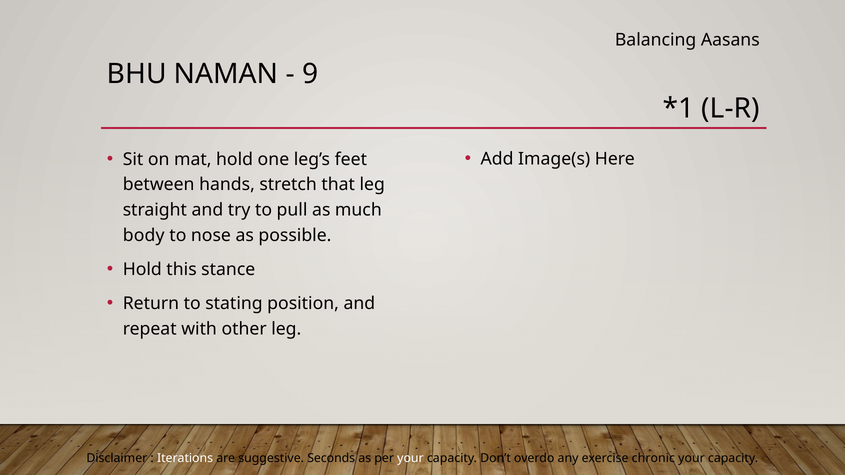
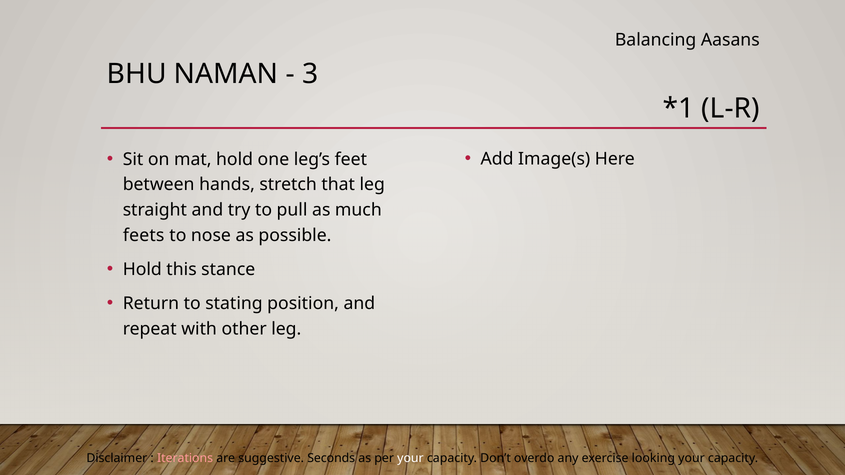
9: 9 -> 3 (310, 74)
body: body -> feets (144, 236)
Iterations colour: white -> pink (185, 458)
chronic: chronic -> looking (653, 458)
